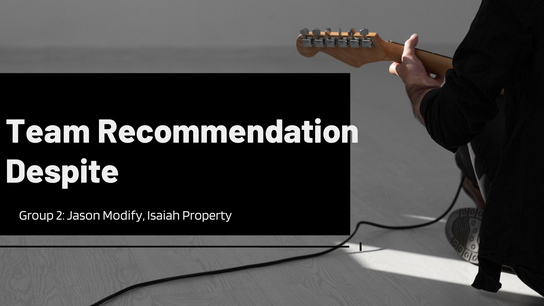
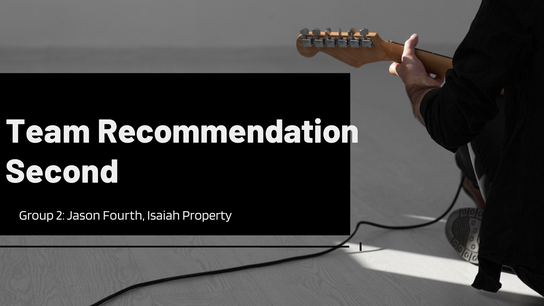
Despite: Despite -> Second (62, 172)
Modify: Modify -> Fourth (124, 215)
